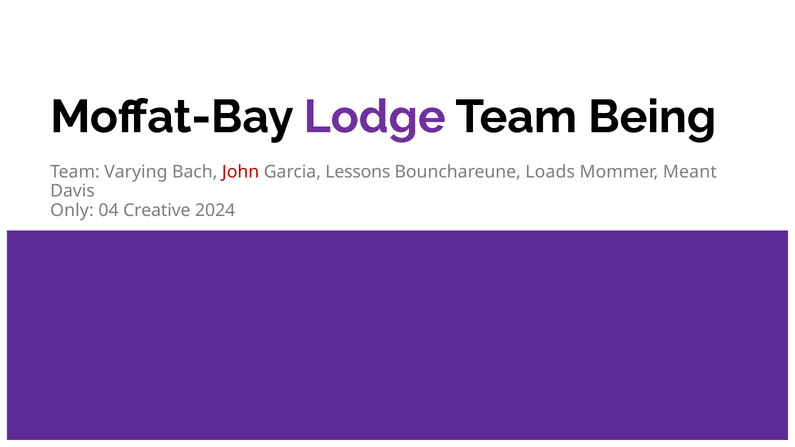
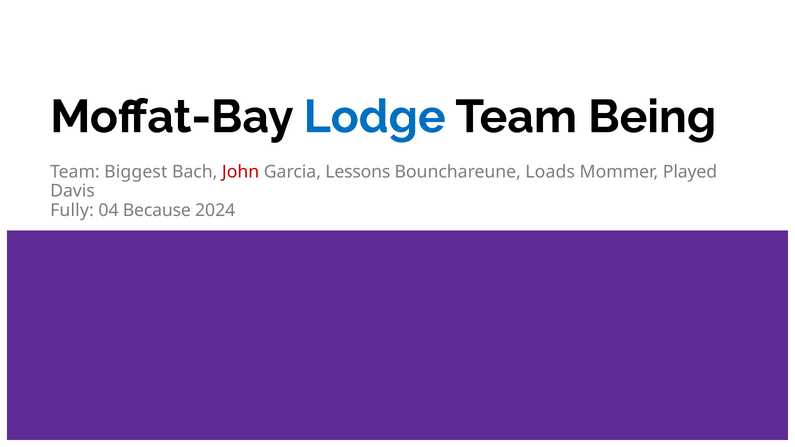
Lodge colour: purple -> blue (375, 117)
Varying: Varying -> Biggest (136, 172)
Meant: Meant -> Played (690, 172)
Only: Only -> Fully (72, 210)
Creative: Creative -> Because (157, 210)
